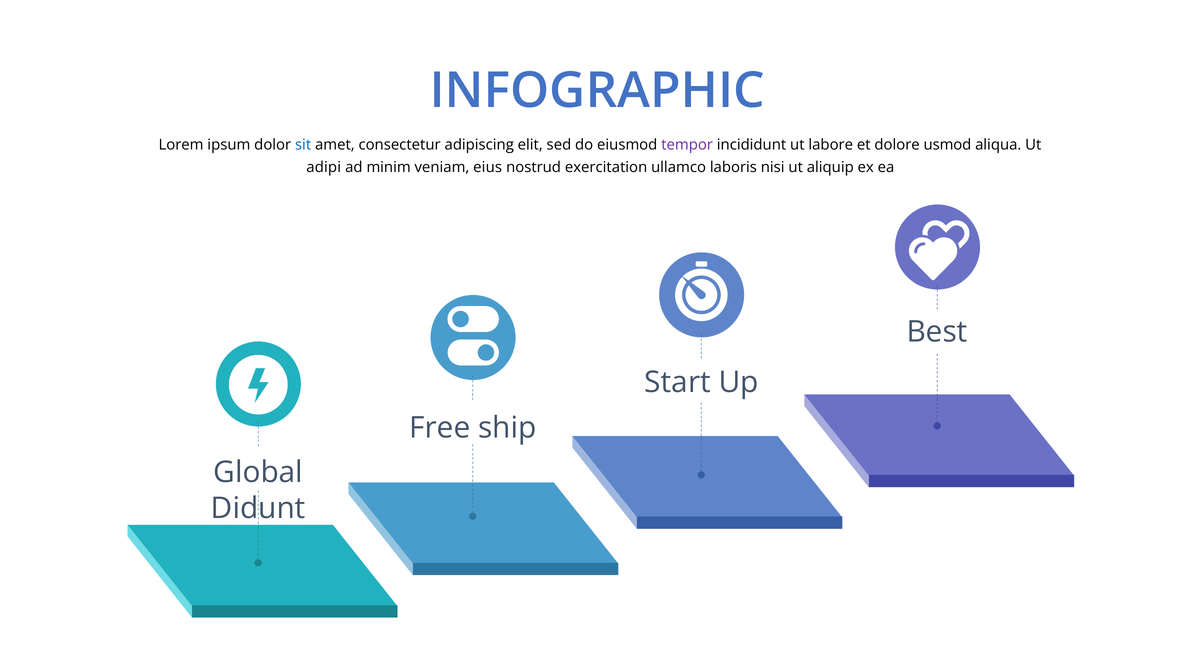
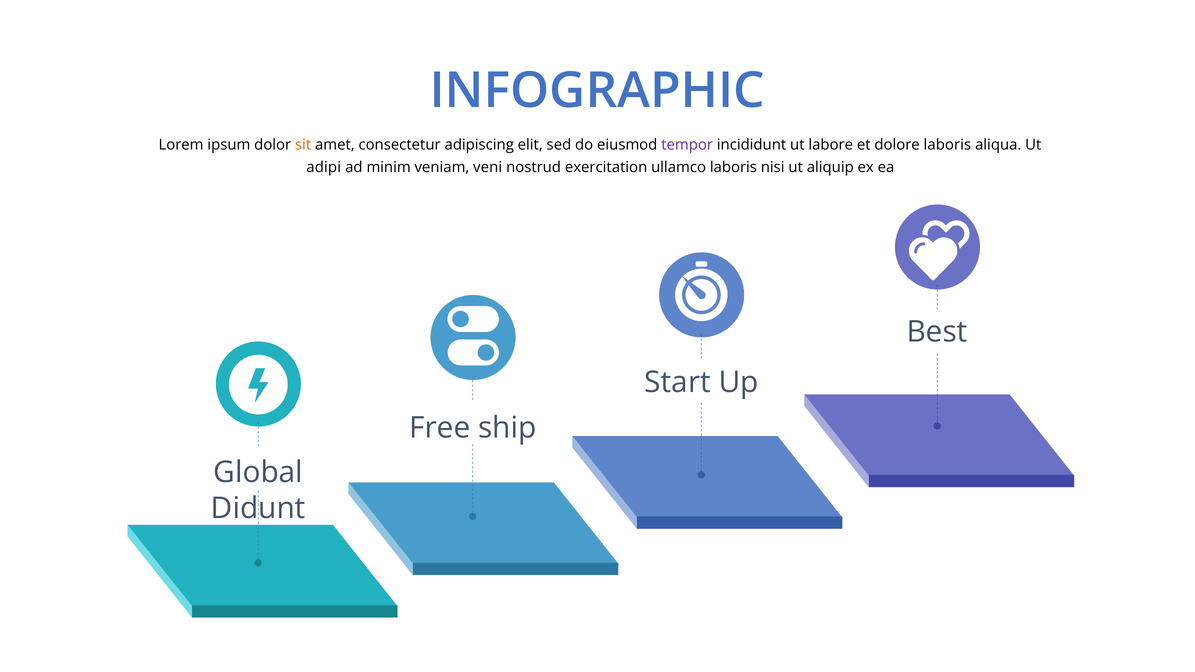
sit colour: blue -> orange (303, 145)
dolore usmod: usmod -> laboris (947, 145)
eius: eius -> veni (488, 167)
